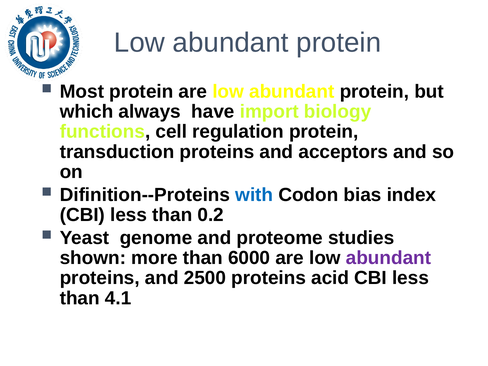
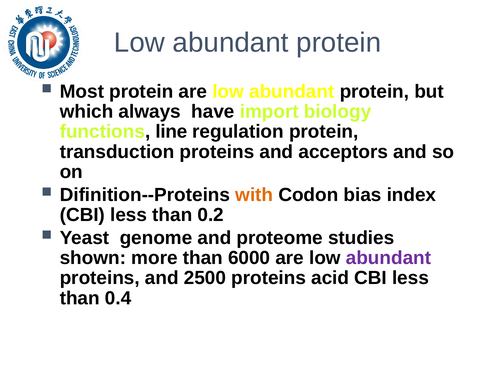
cell: cell -> line (171, 132)
with colour: blue -> orange (254, 195)
4.1: 4.1 -> 0.4 (118, 298)
